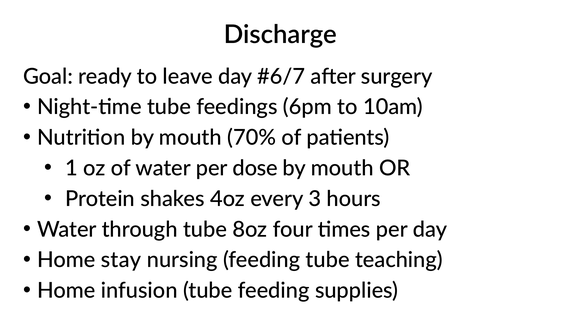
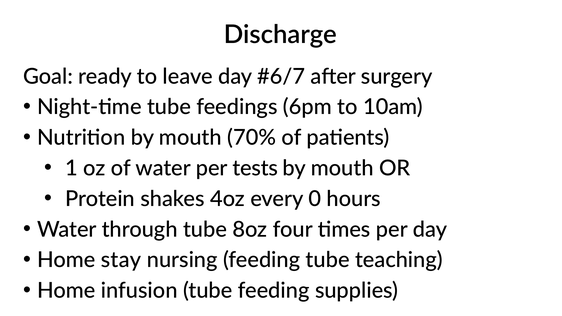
dose: dose -> tests (255, 168)
3: 3 -> 0 (315, 199)
